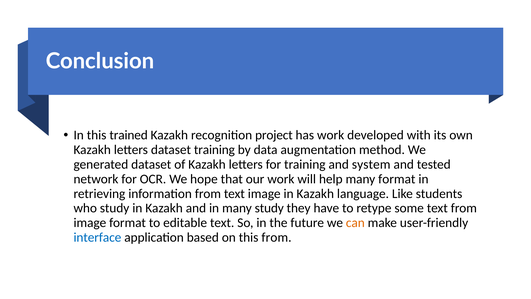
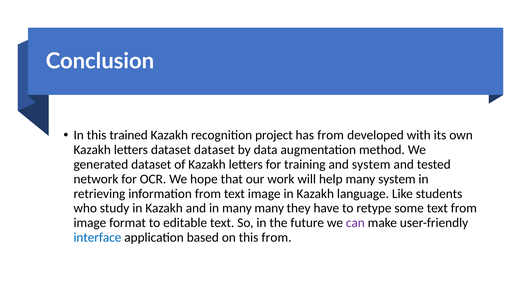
has work: work -> from (331, 135)
dataset training: training -> dataset (214, 150)
many format: format -> system (397, 179)
many study: study -> many (269, 208)
can colour: orange -> purple (355, 223)
